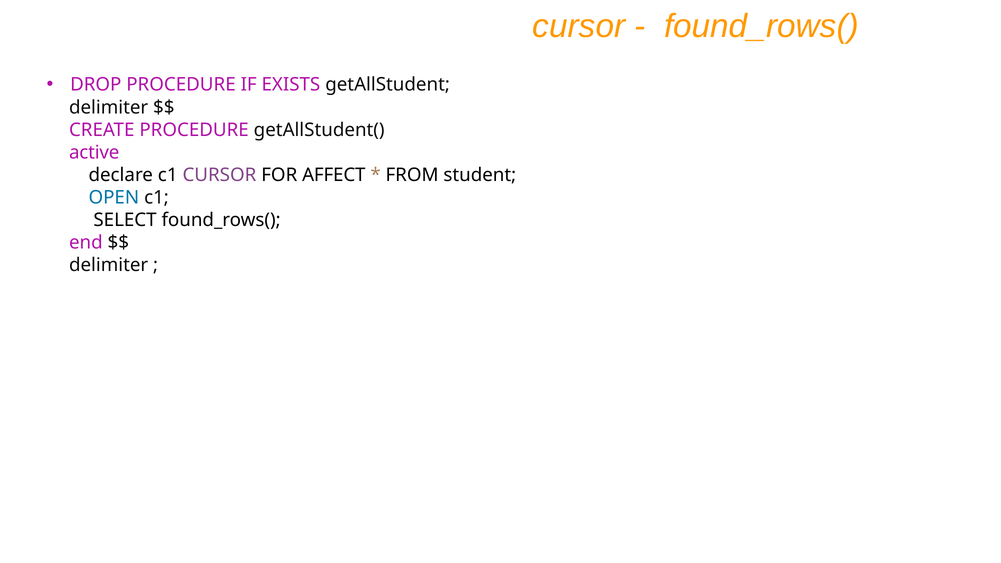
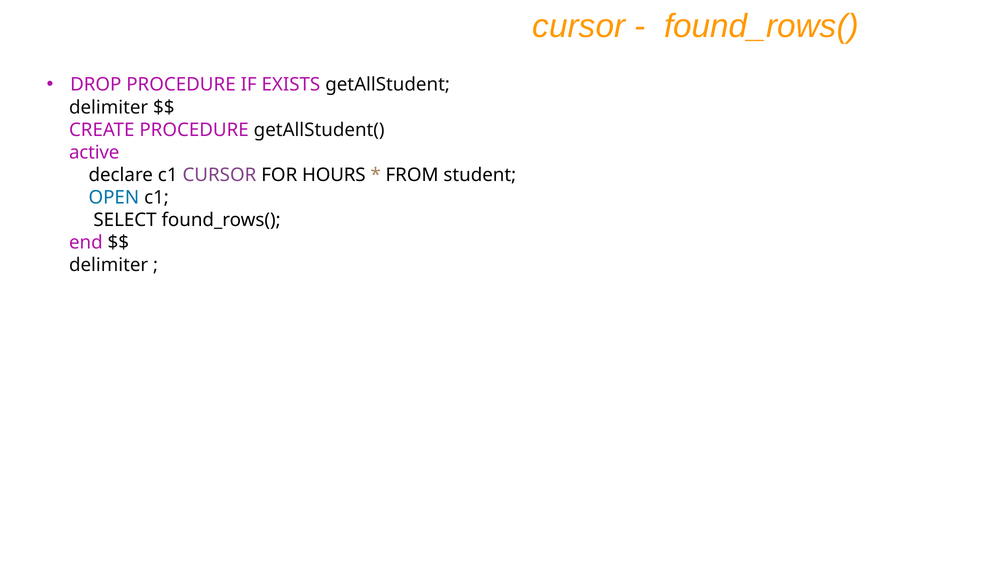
AFFECT: AFFECT -> HOURS (334, 175)
